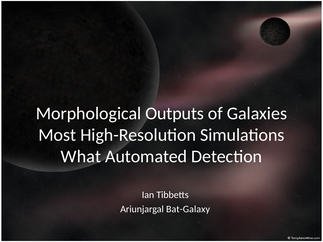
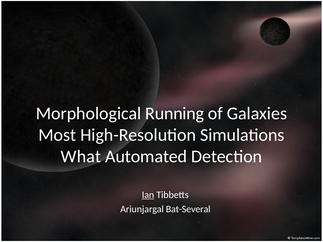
Outputs: Outputs -> Running (175, 114)
Ian underline: none -> present (148, 195)
Bat-Galaxy: Bat-Galaxy -> Bat-Several (188, 209)
